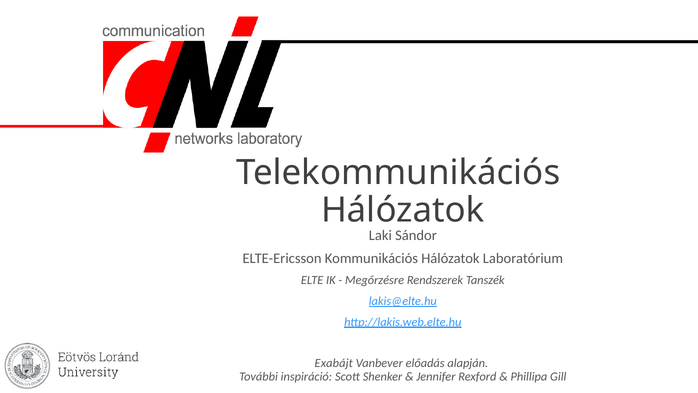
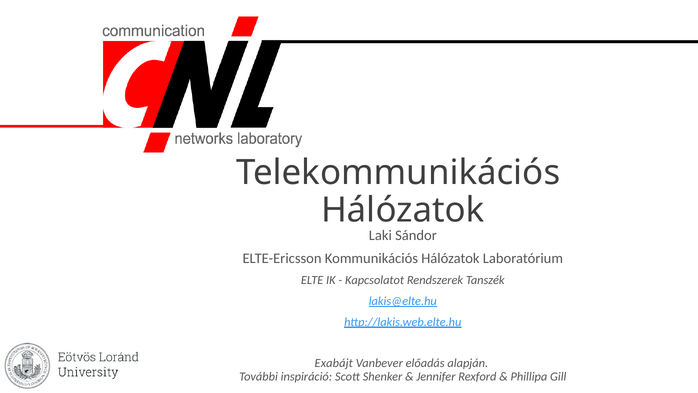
Megőrzésre: Megőrzésre -> Kapcsolatot (375, 280)
